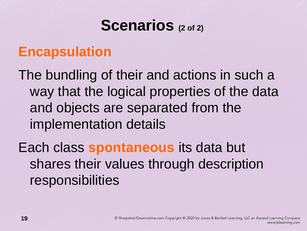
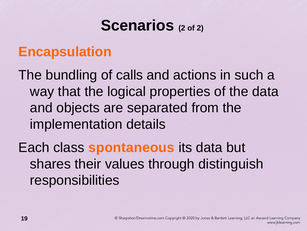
of their: their -> calls (130, 75)
description: description -> distinguish (231, 164)
